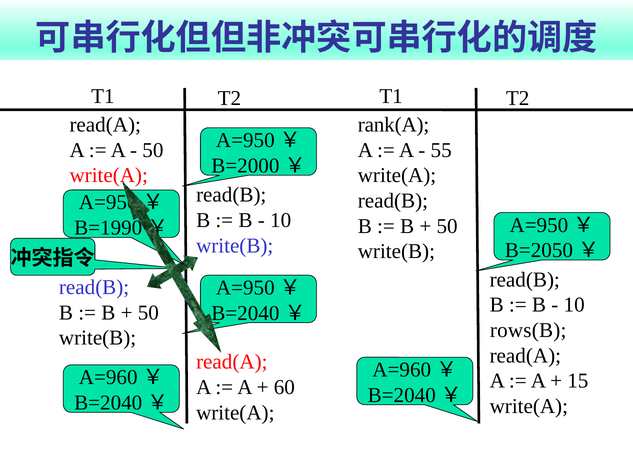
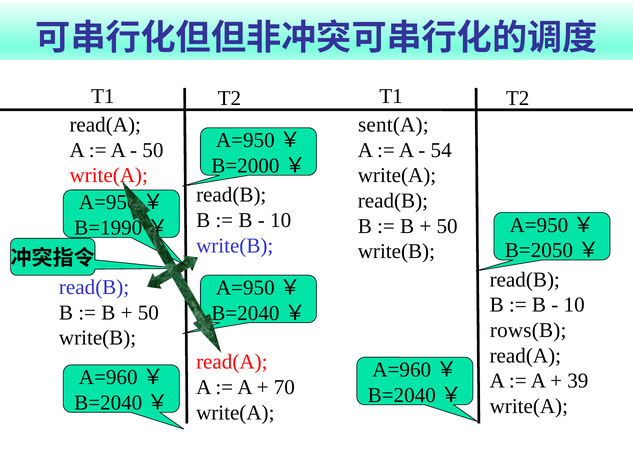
rank(A: rank(A -> sent(A (393, 125)
55: 55 -> 54 (441, 150)
15: 15 -> 39 (578, 381)
60: 60 -> 70 (284, 387)
